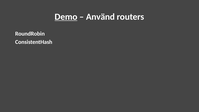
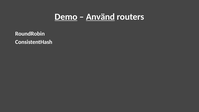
Använd underline: none -> present (100, 17)
